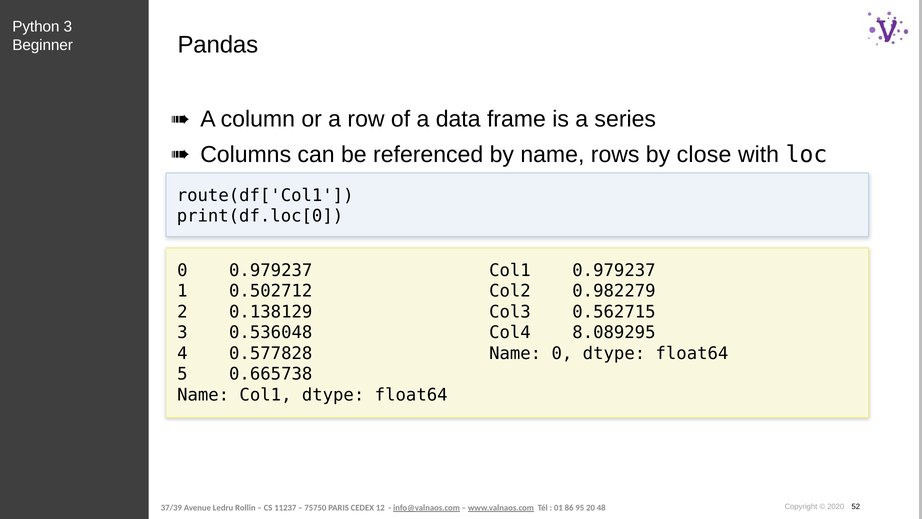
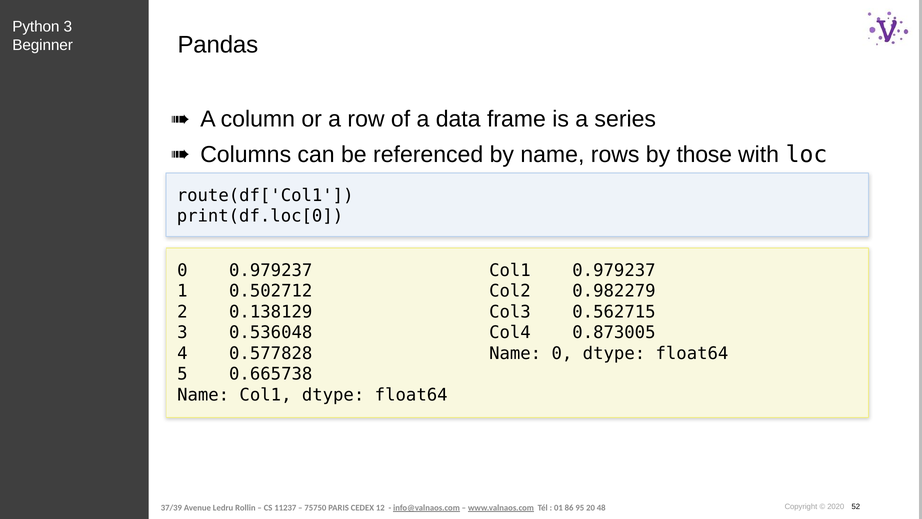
close: close -> those (704, 155)
8.089295: 8.089295 -> 0.873005 (614, 332)
